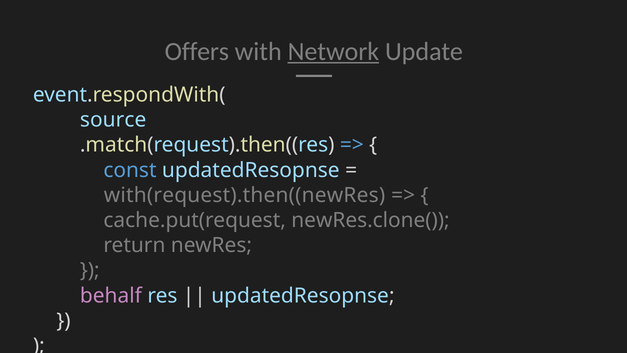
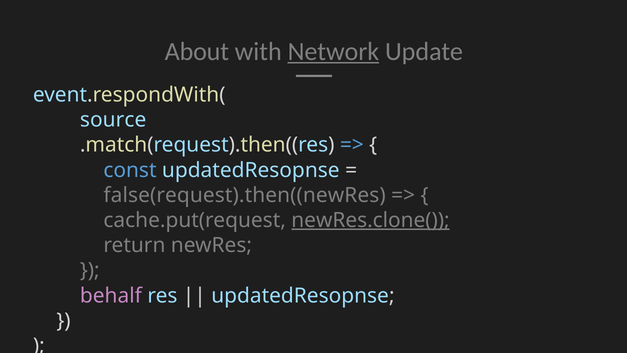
Offers: Offers -> About (197, 51)
with(request).then((newRes: with(request).then((newRes -> false(request).then((newRes (245, 195)
newRes.clone( underline: none -> present (371, 220)
